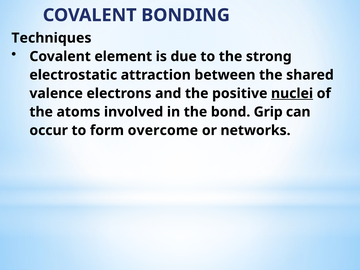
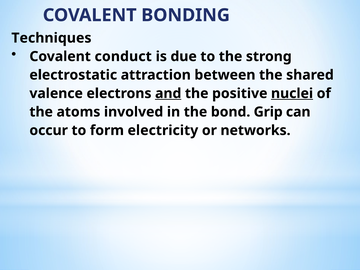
element: element -> conduct (123, 56)
and underline: none -> present (168, 93)
overcome: overcome -> electricity (163, 130)
